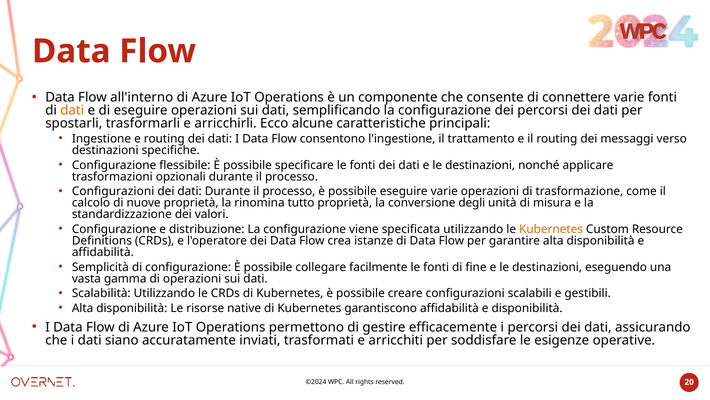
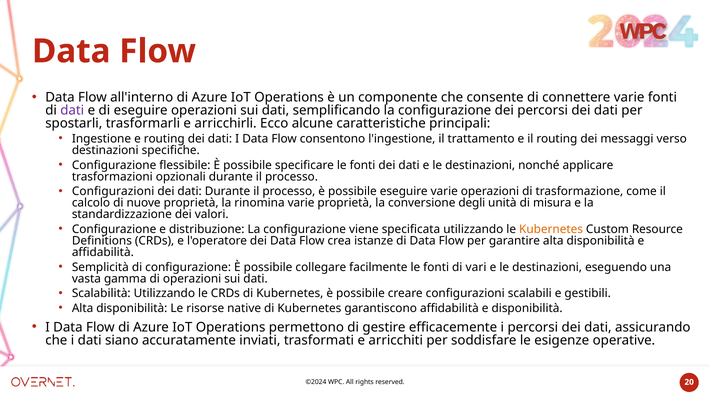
dati colour: orange -> purple (72, 110)
rinomina tutto: tutto -> varie (301, 203)
fine: fine -> vari (476, 267)
